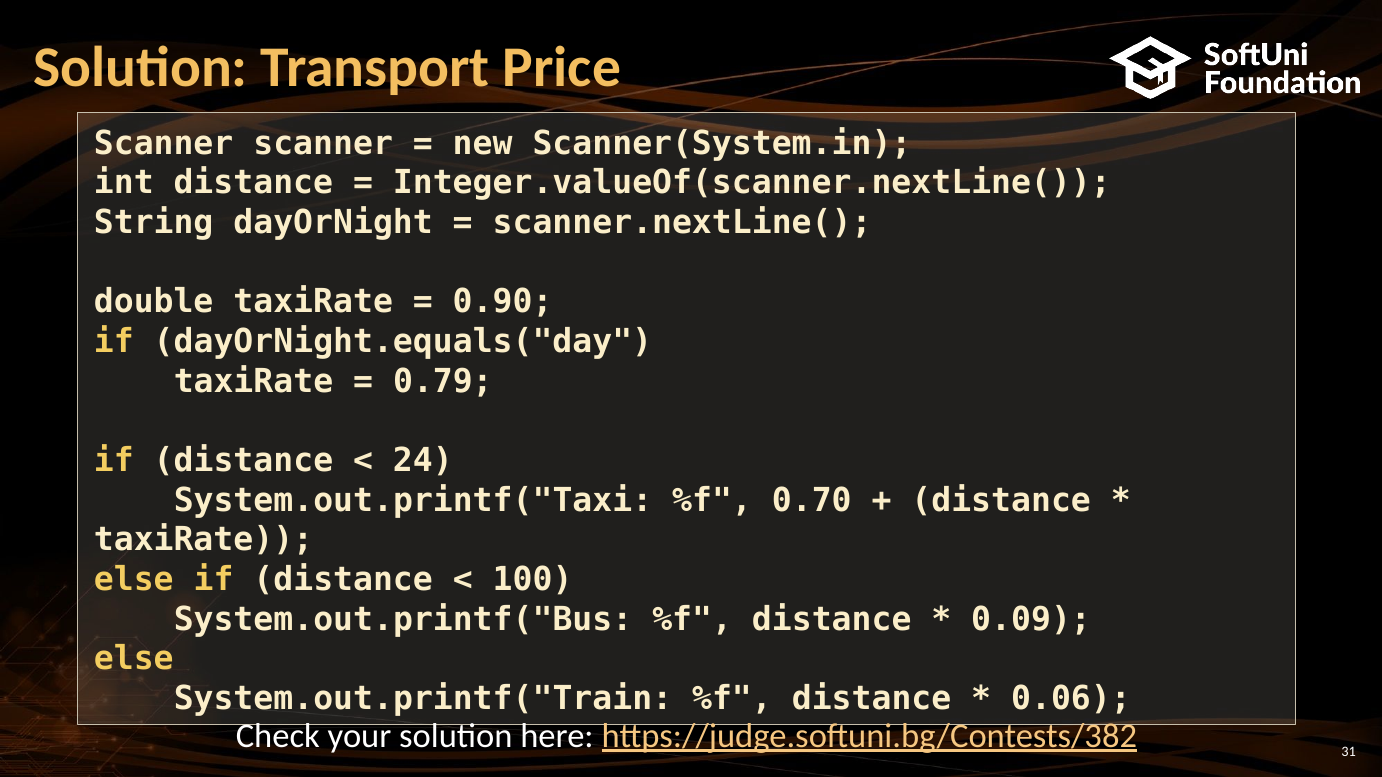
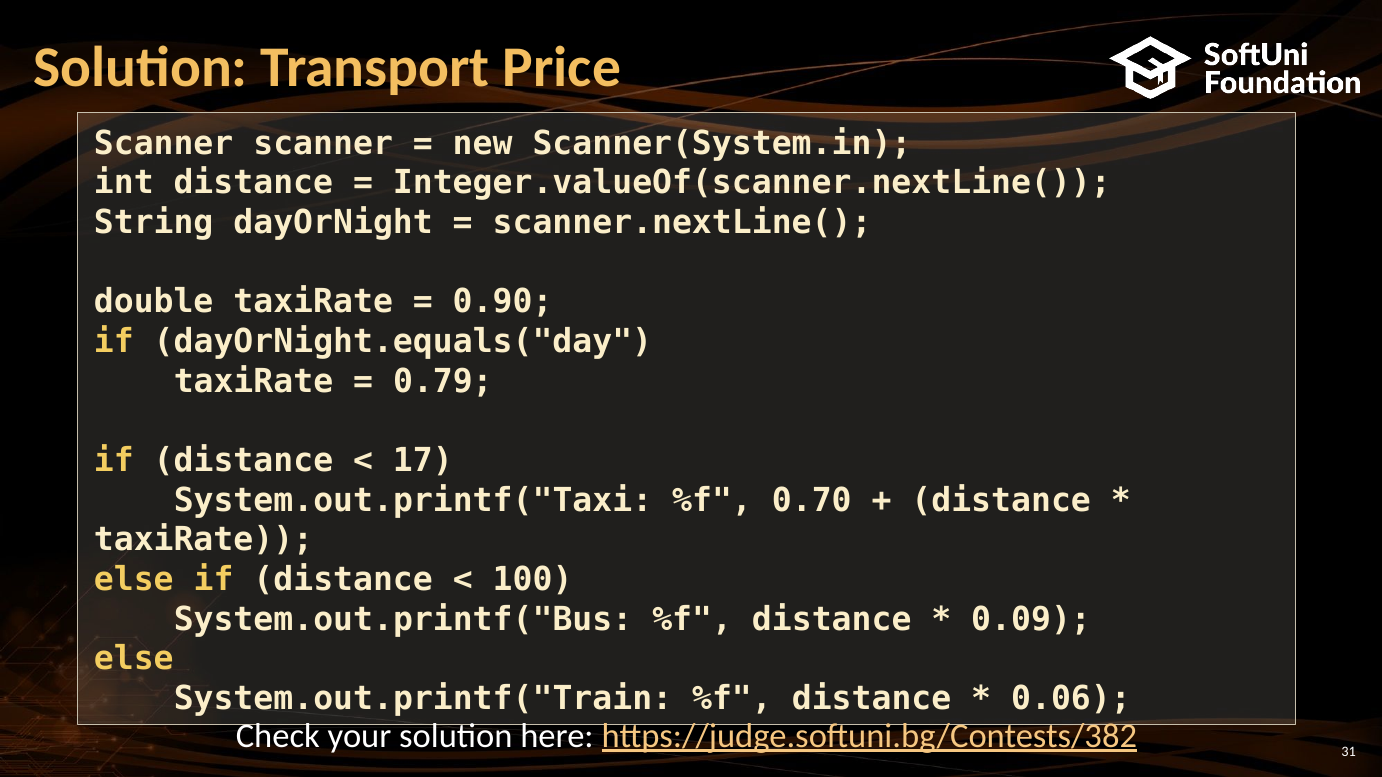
24: 24 -> 17 (423, 461)
